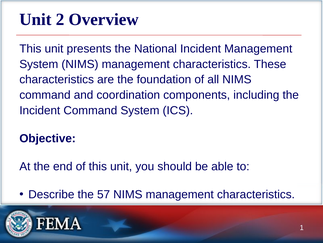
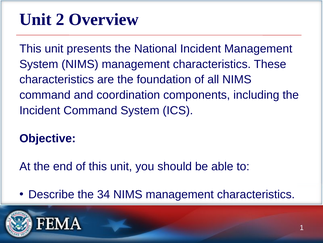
57: 57 -> 34 (104, 194)
